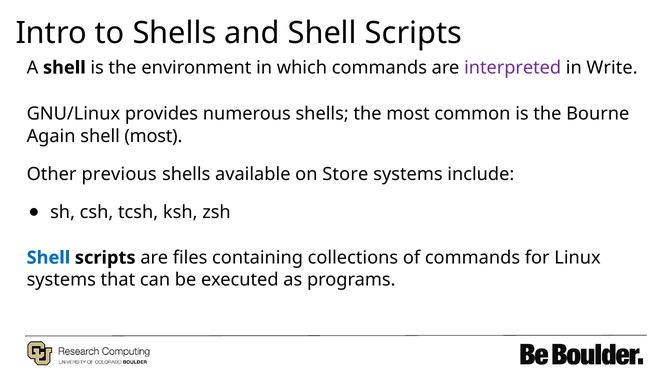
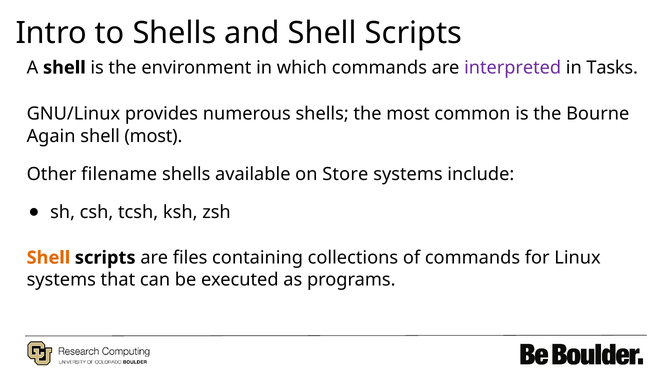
Write: Write -> Tasks (612, 68)
previous: previous -> filename (119, 174)
Shell colour: blue -> orange (48, 258)
